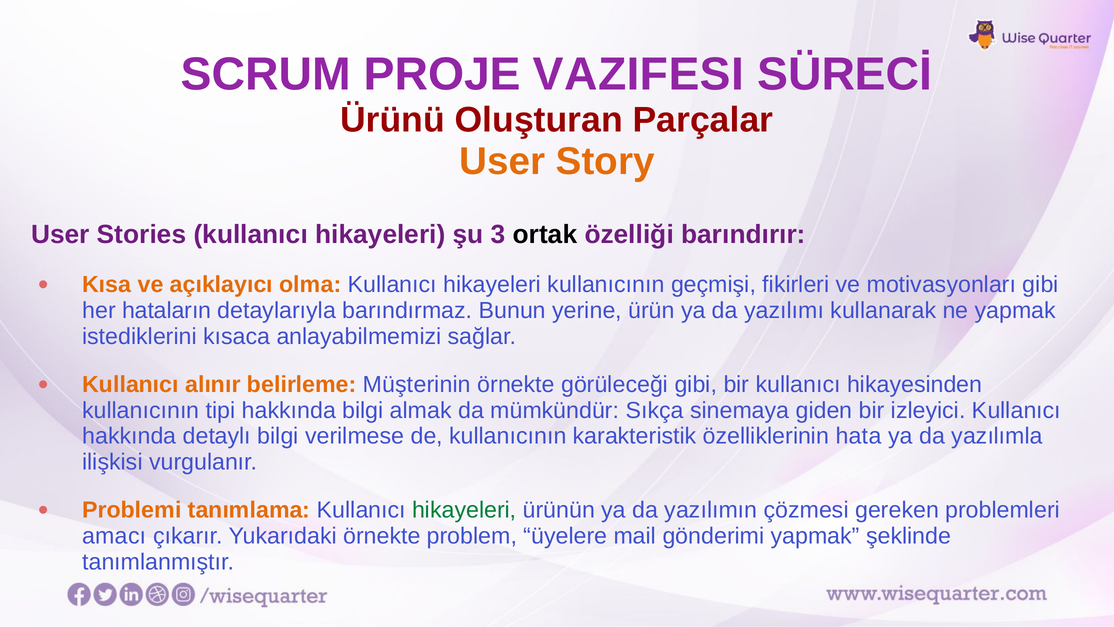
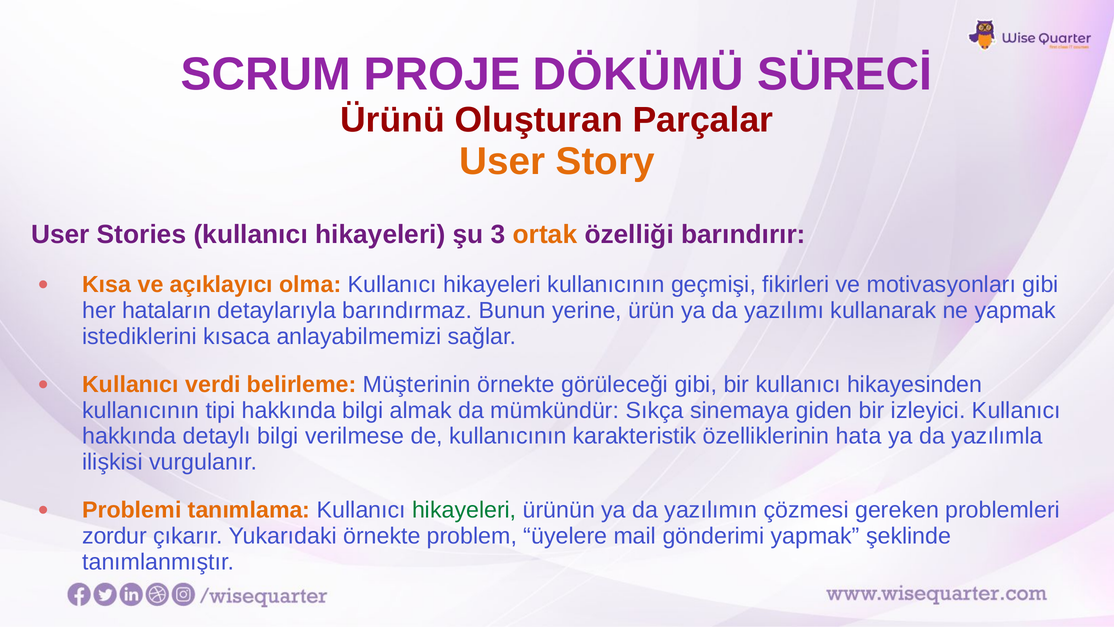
VAZIFESI: VAZIFESI -> DÖKÜMÜ (638, 74)
ortak colour: black -> orange (545, 235)
alınır: alınır -> verdi (213, 384)
amacı: amacı -> zordur (115, 536)
